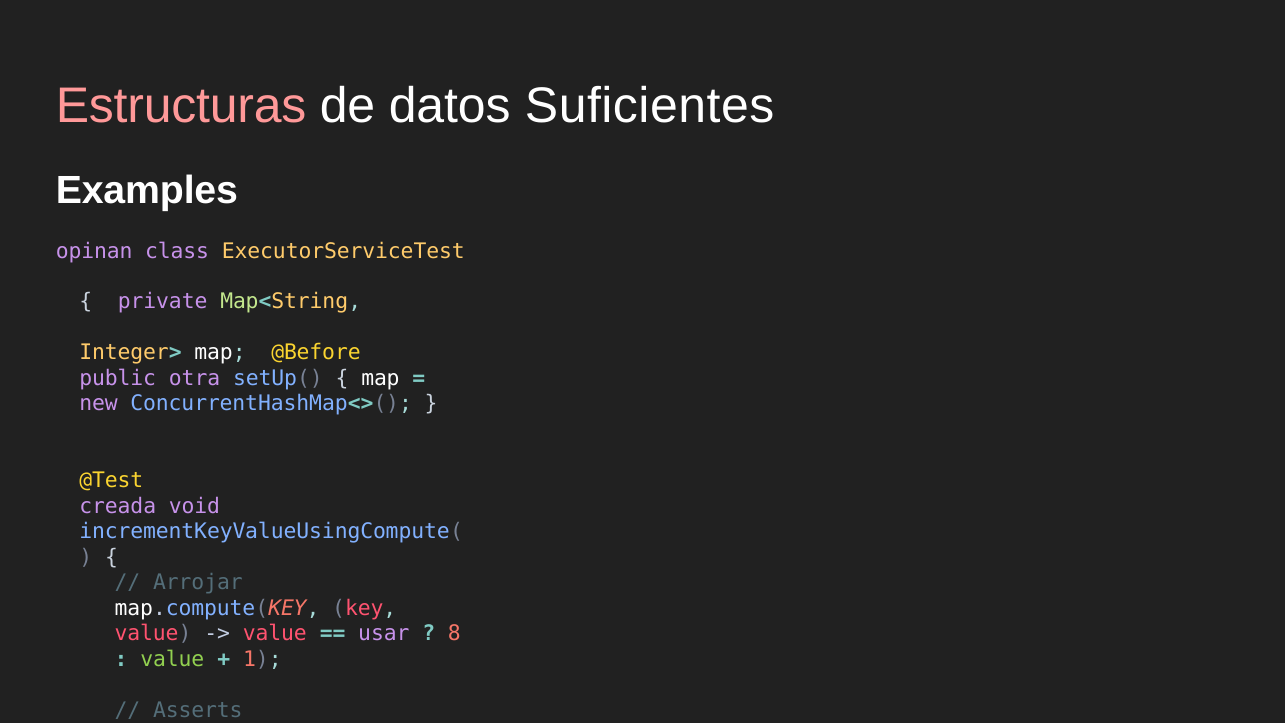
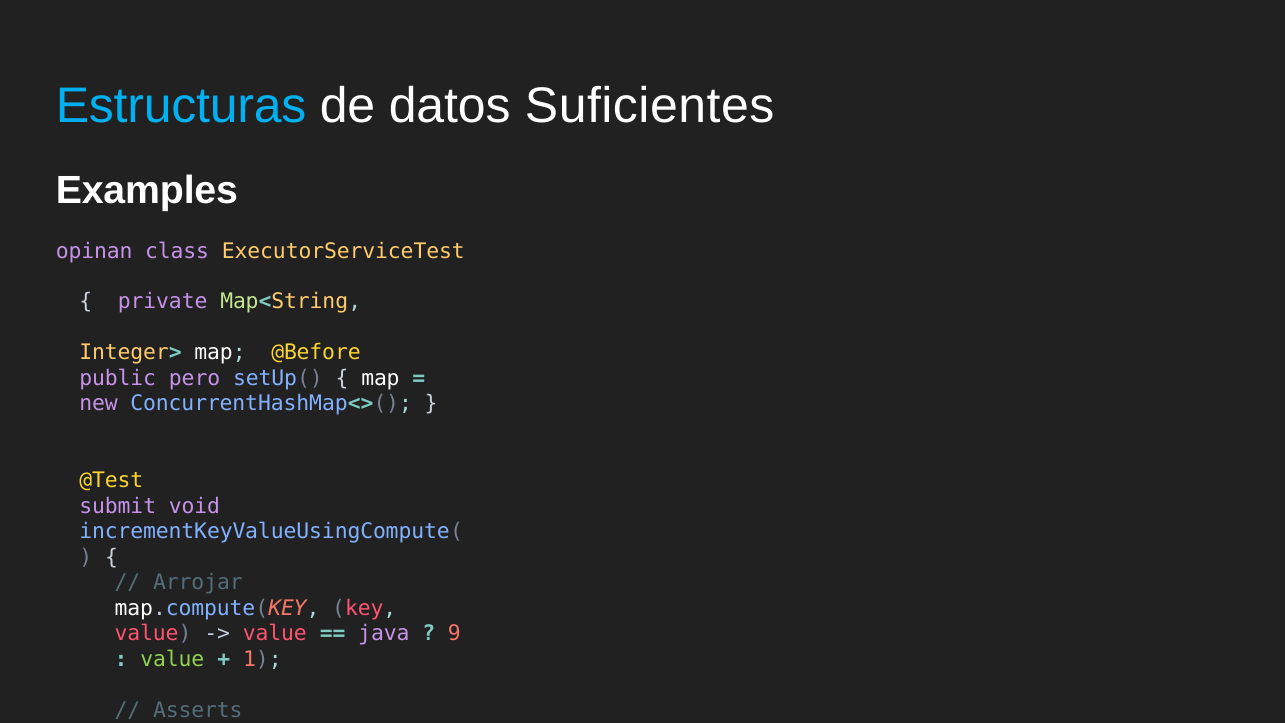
Estructuras colour: pink -> light blue (181, 106)
otra: otra -> pero (195, 378)
creada: creada -> submit (118, 506)
usar: usar -> java (384, 634)
8: 8 -> 9 (454, 634)
